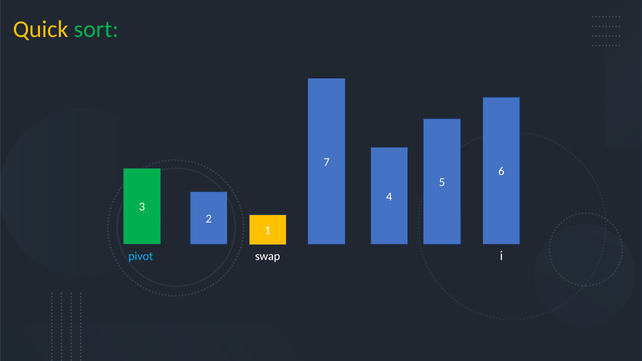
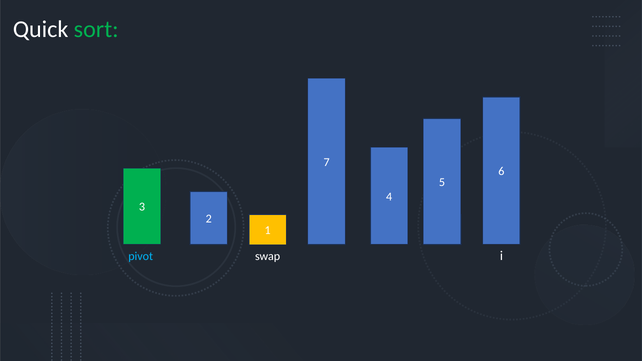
Quick colour: yellow -> white (41, 29)
